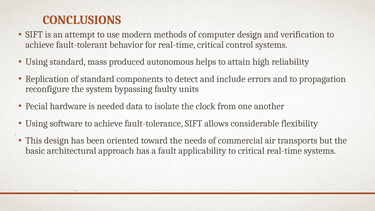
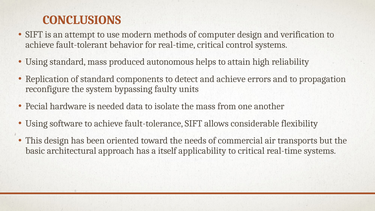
and include: include -> achieve (231, 79)
the clock: clock -> mass (206, 106)
fault: fault -> itself (167, 151)
